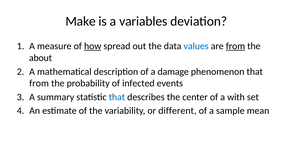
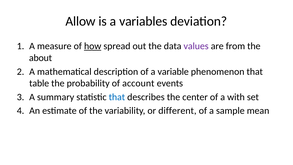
Make: Make -> Allow (81, 21)
values colour: blue -> purple (196, 46)
from underline: present -> none (235, 46)
damage: damage -> variable (173, 71)
from: from -> table (39, 83)
infected: infected -> account (138, 83)
